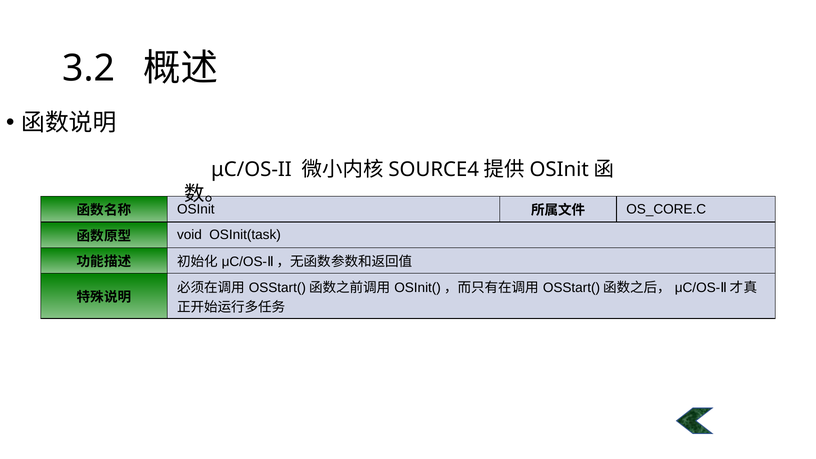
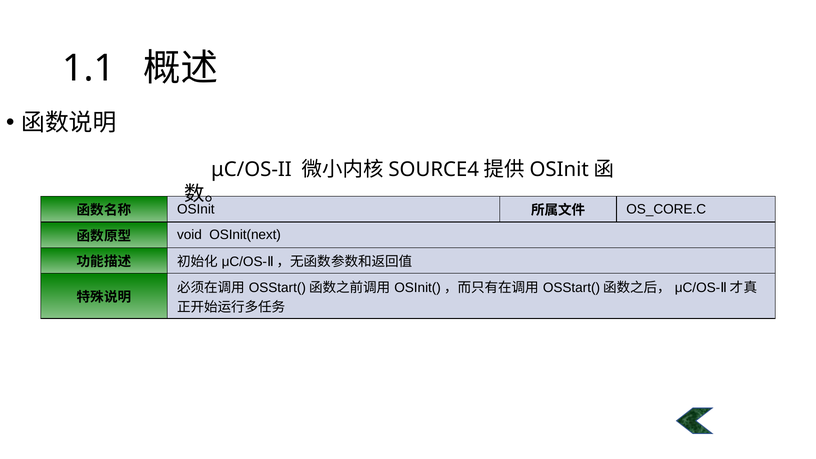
3.2: 3.2 -> 1.1 (89, 69)
OSInit(task: OSInit(task -> OSInit(next (245, 235)
